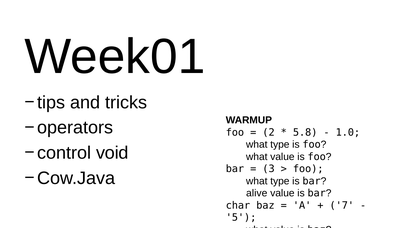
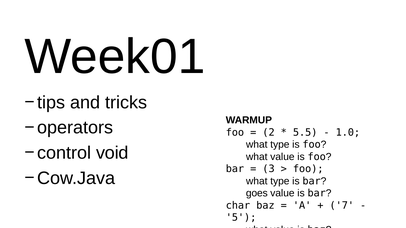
5.8: 5.8 -> 5.5 (305, 133)
alive: alive -> goes (257, 194)
